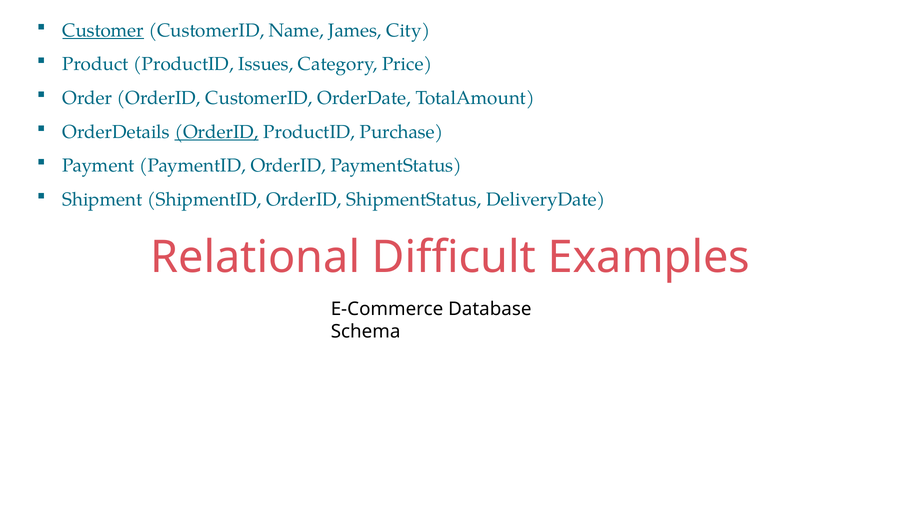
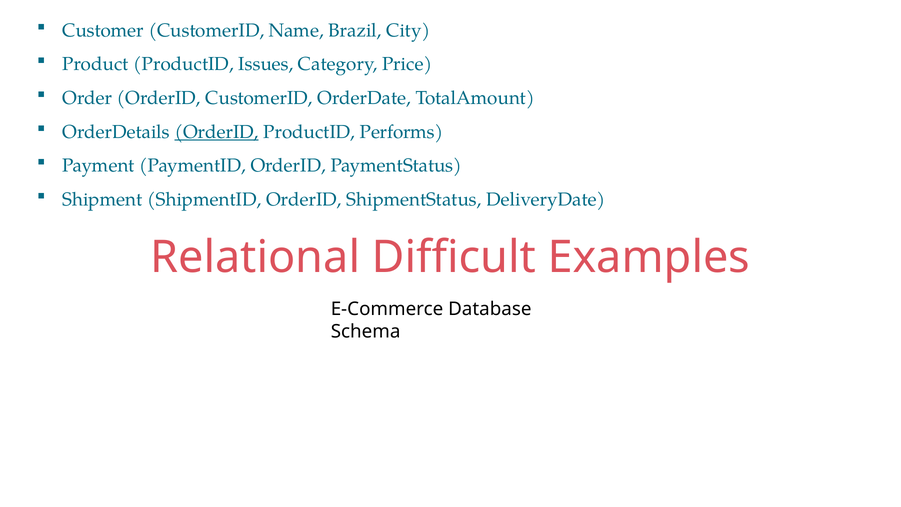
Customer underline: present -> none (103, 30)
James: James -> Brazil (355, 30)
Purchase: Purchase -> Performs (402, 132)
